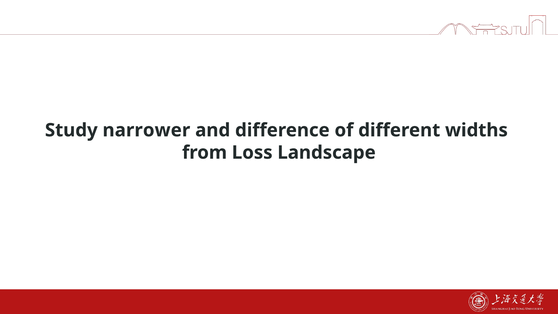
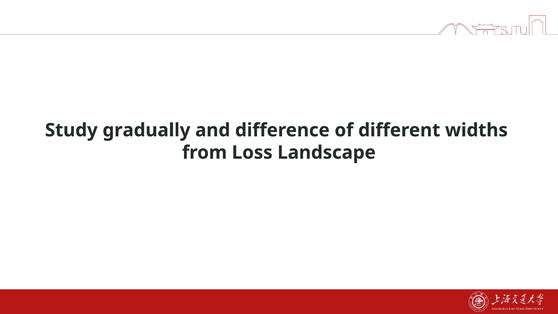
narrower: narrower -> gradually (146, 130)
